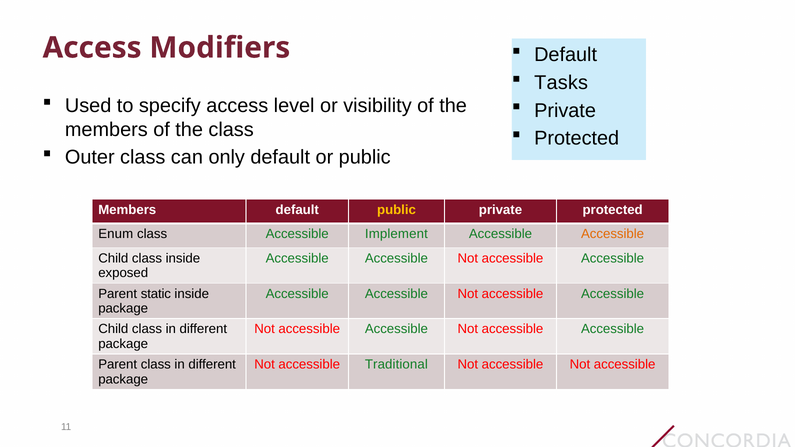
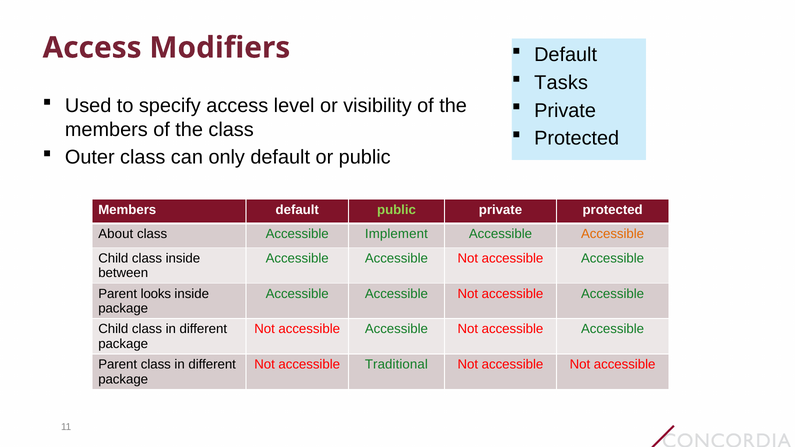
public colour: yellow -> light green (396, 210)
Enum: Enum -> About (116, 234)
exposed: exposed -> between (123, 273)
static: static -> looks (156, 294)
